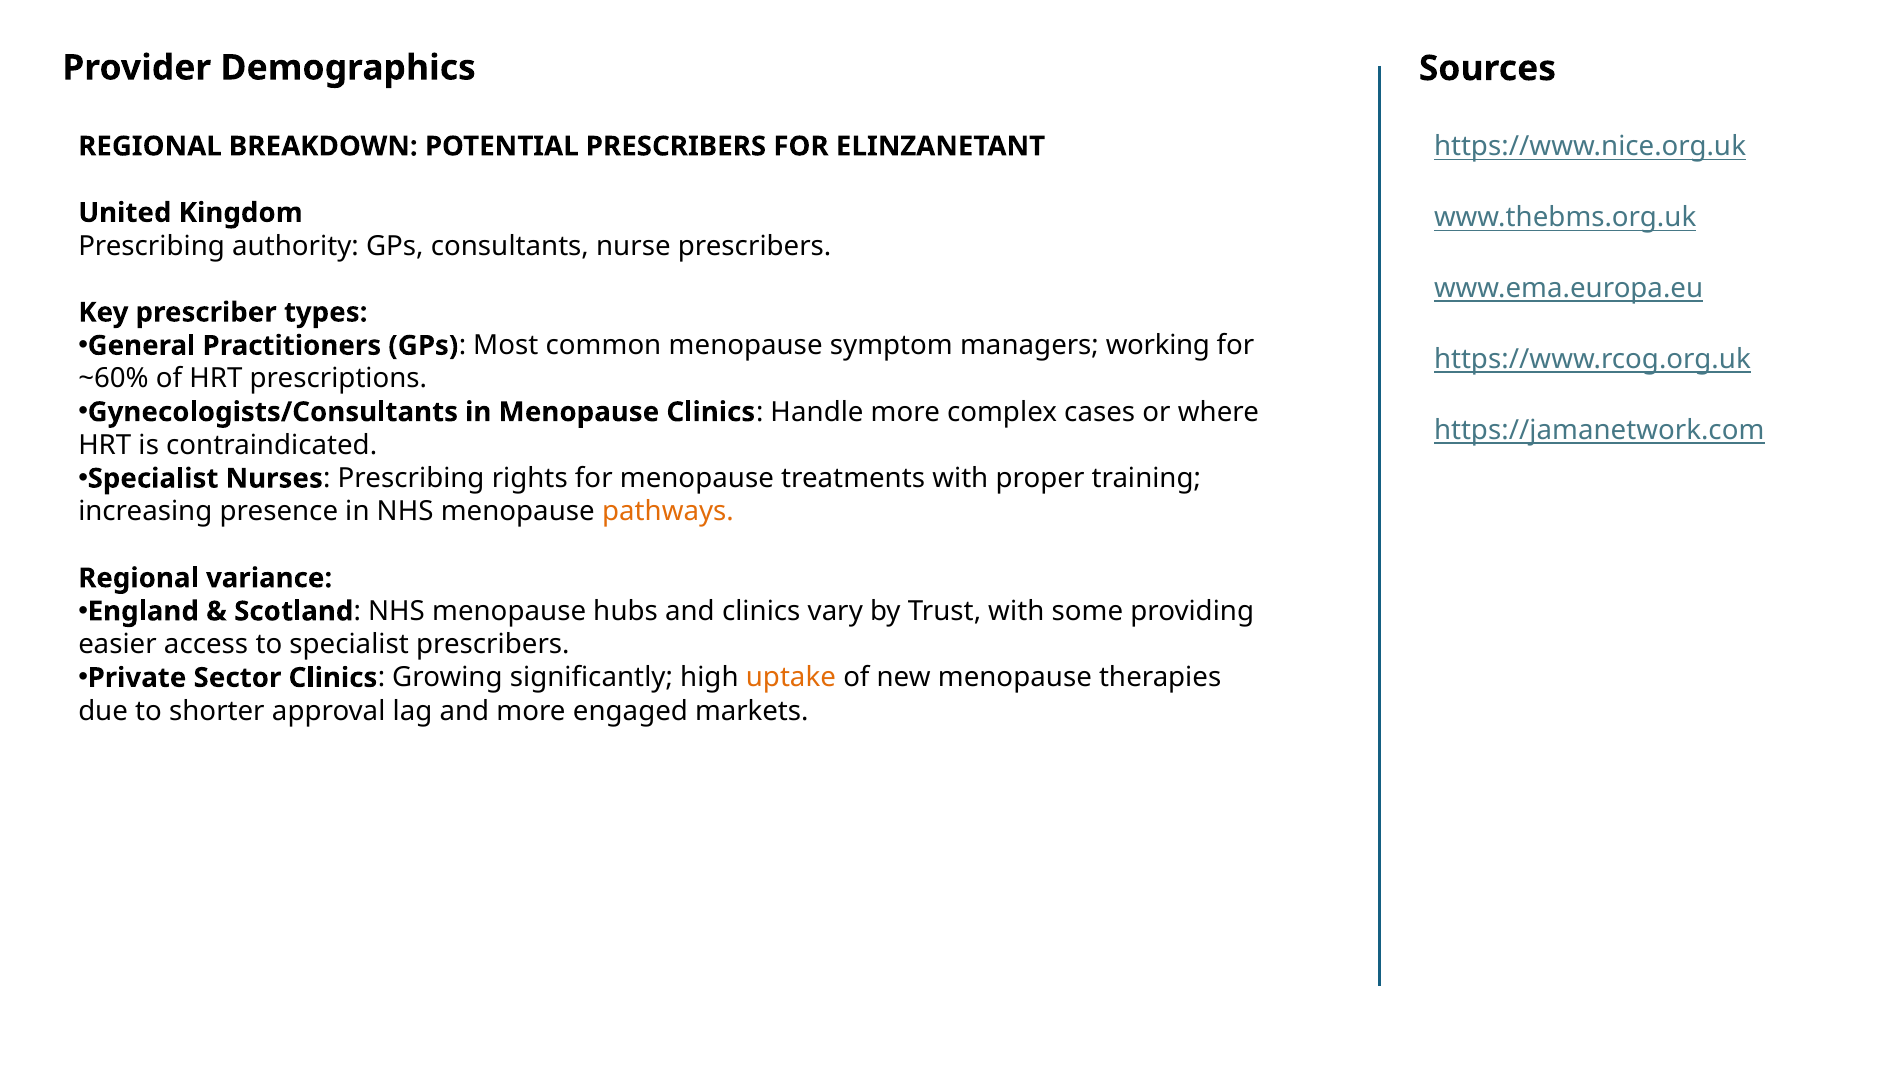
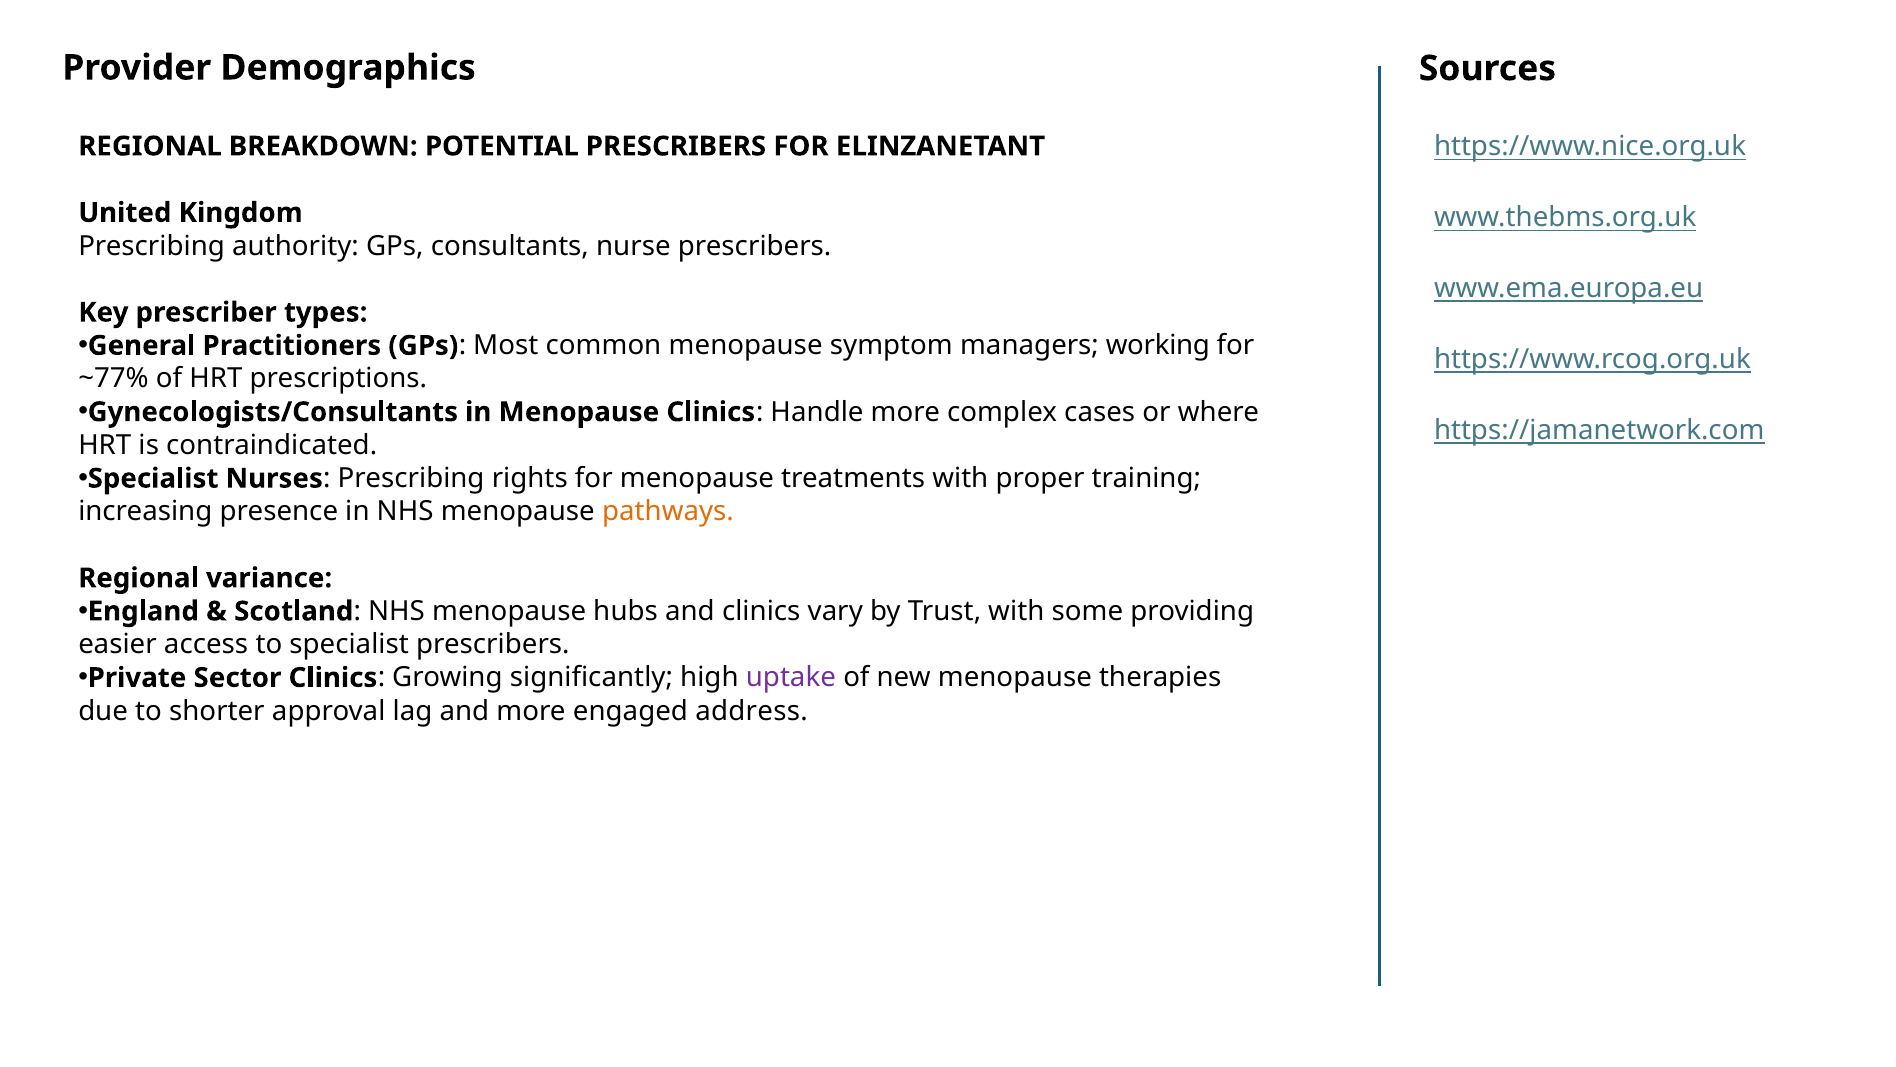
~60%: ~60% -> ~77% (113, 379)
uptake colour: orange -> purple (791, 677)
markets: markets -> address (752, 711)
